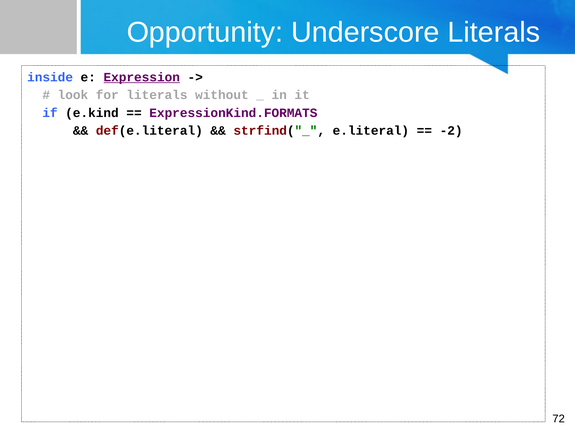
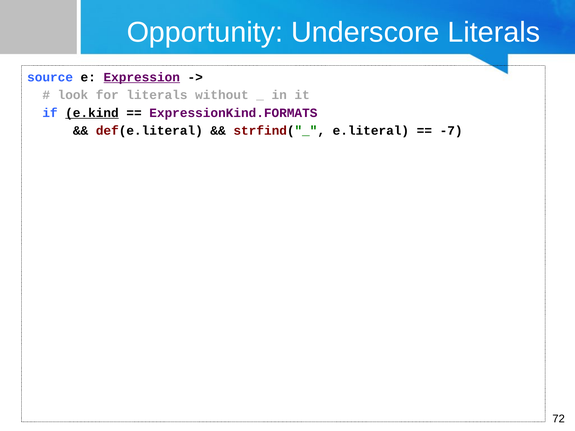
inside: inside -> source (50, 77)
e.kind underline: none -> present (92, 113)
-2: -2 -> -7 (451, 131)
